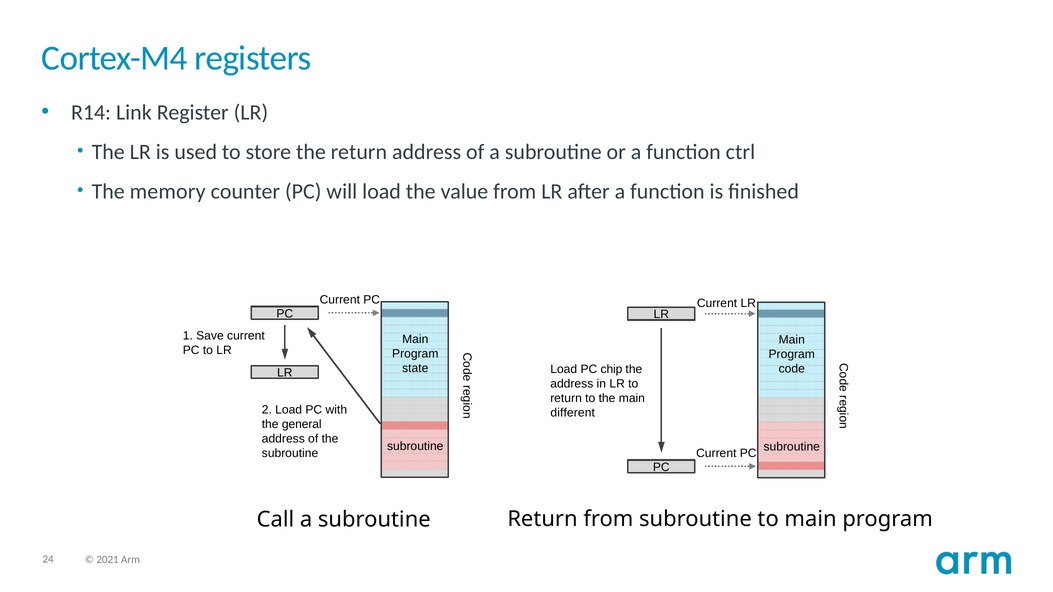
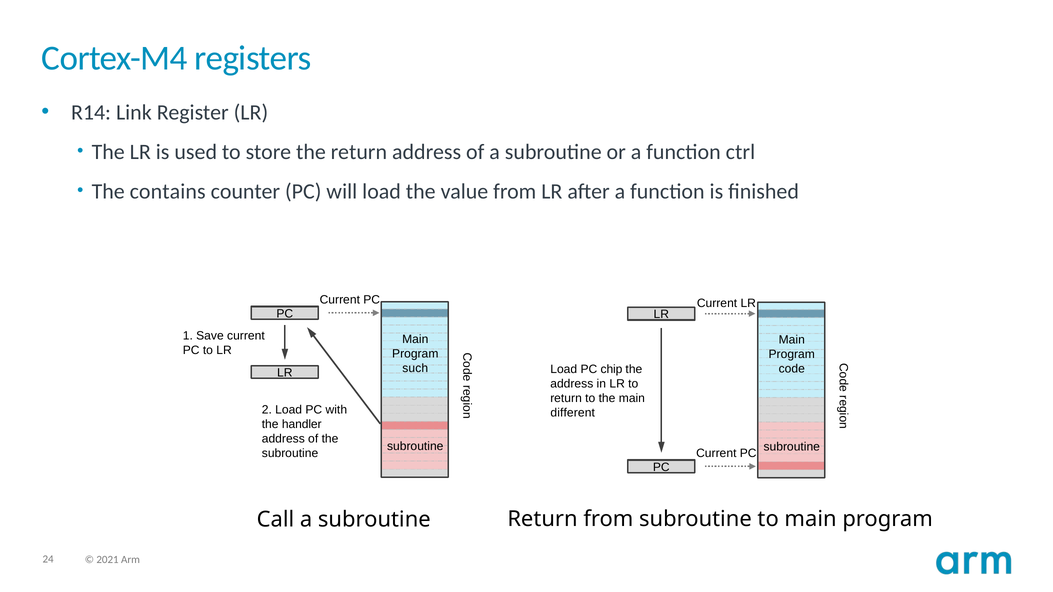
memory: memory -> contains (168, 192)
state: state -> such (415, 368)
general: general -> handler (302, 425)
